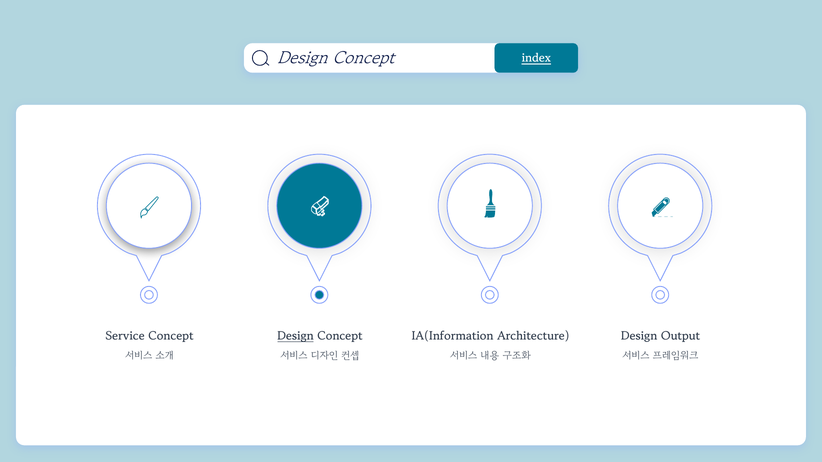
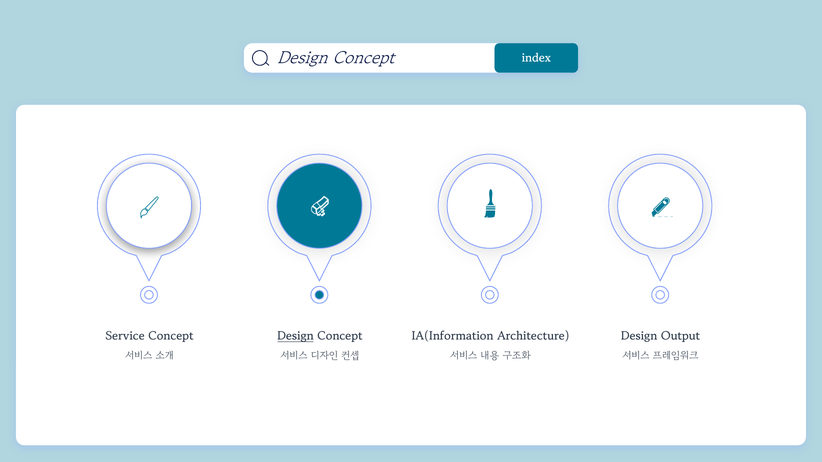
index underline: present -> none (536, 59)
